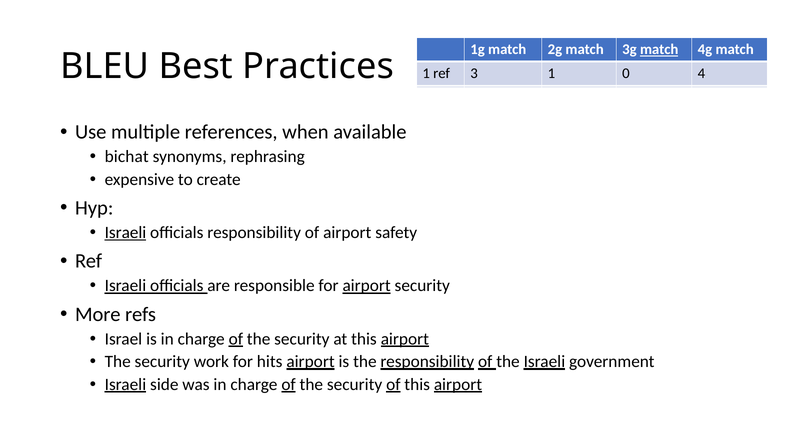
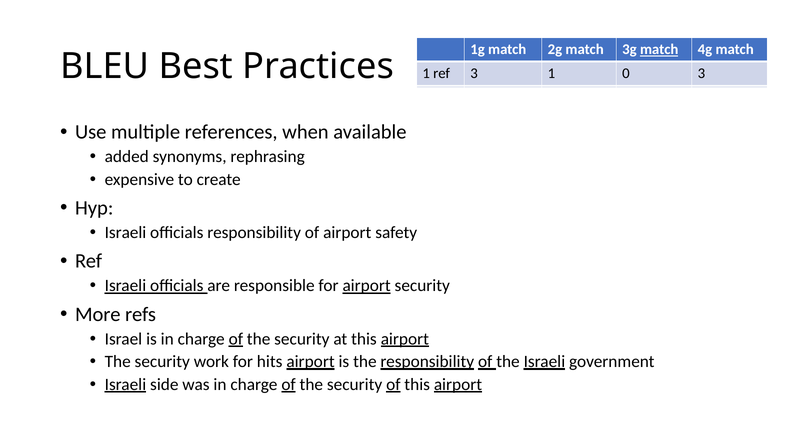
0 4: 4 -> 3 (701, 74)
bichat: bichat -> added (127, 157)
Israeli underline: present -> none (125, 233)
